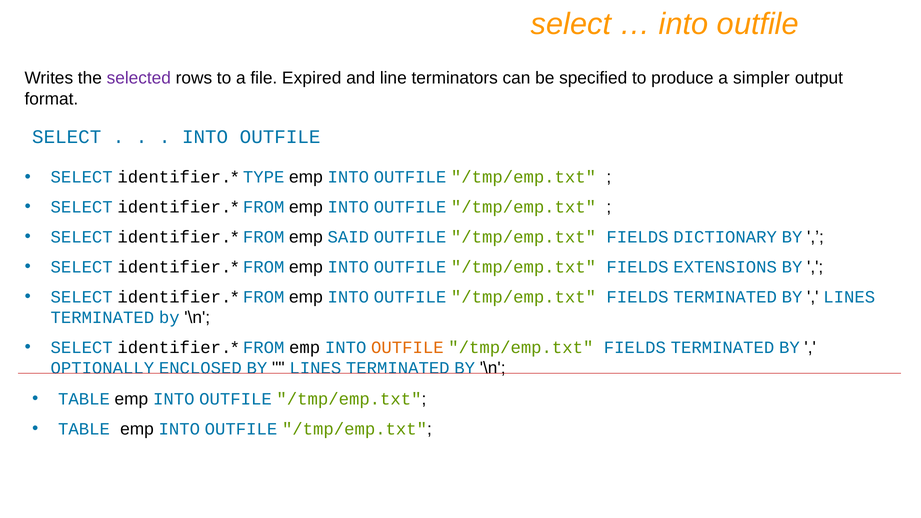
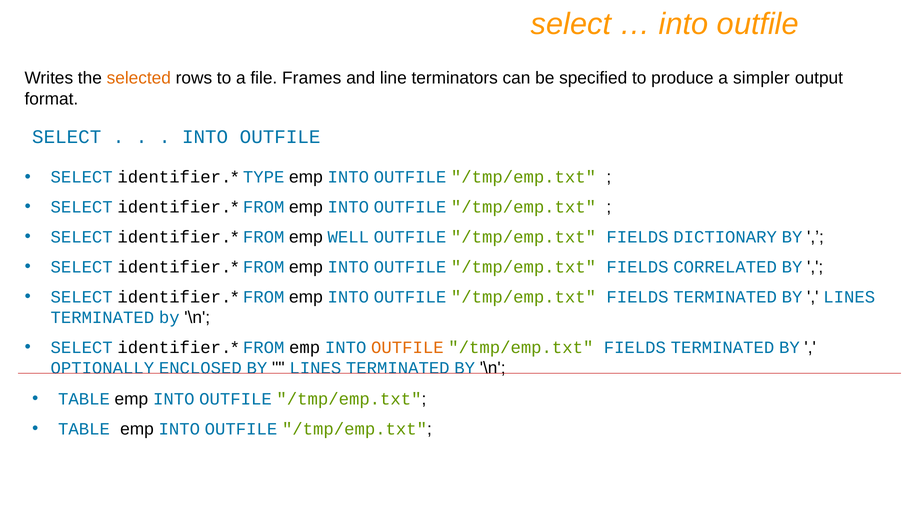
selected colour: purple -> orange (139, 78)
Expired: Expired -> Frames (312, 78)
SAID: SAID -> WELL (348, 237)
EXTENSIONS: EXTENSIONS -> CORRELATED (725, 267)
